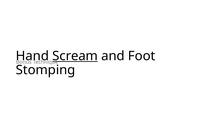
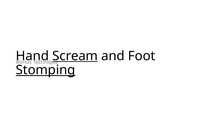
Stomping underline: none -> present (46, 70)
